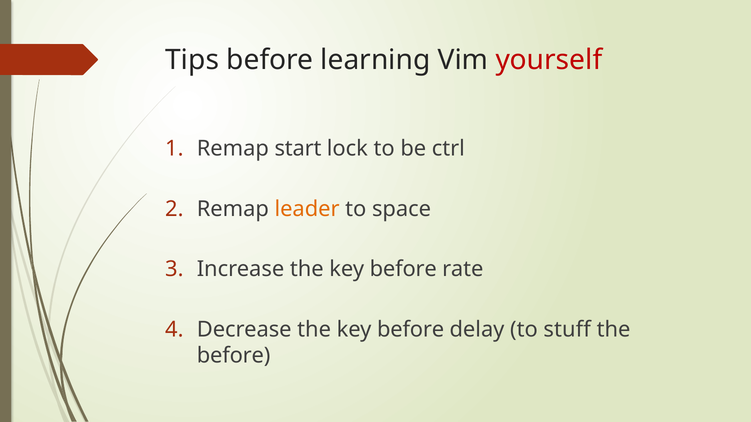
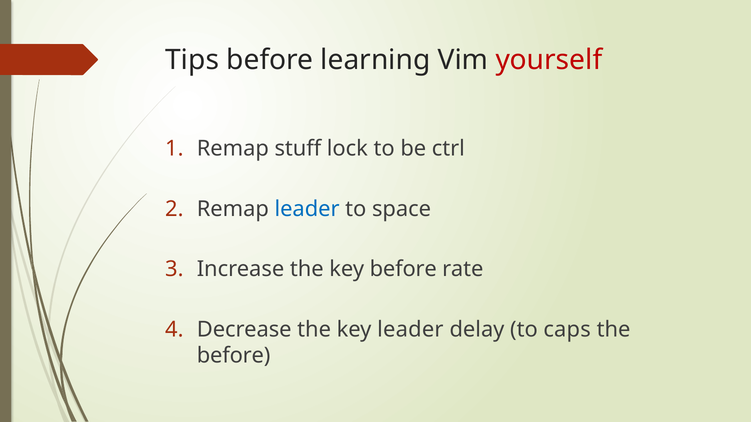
start: start -> stuff (298, 149)
leader colour: orange -> blue (307, 209)
Decrease the key before: before -> leader (410, 330)
stuff: stuff -> caps (567, 330)
